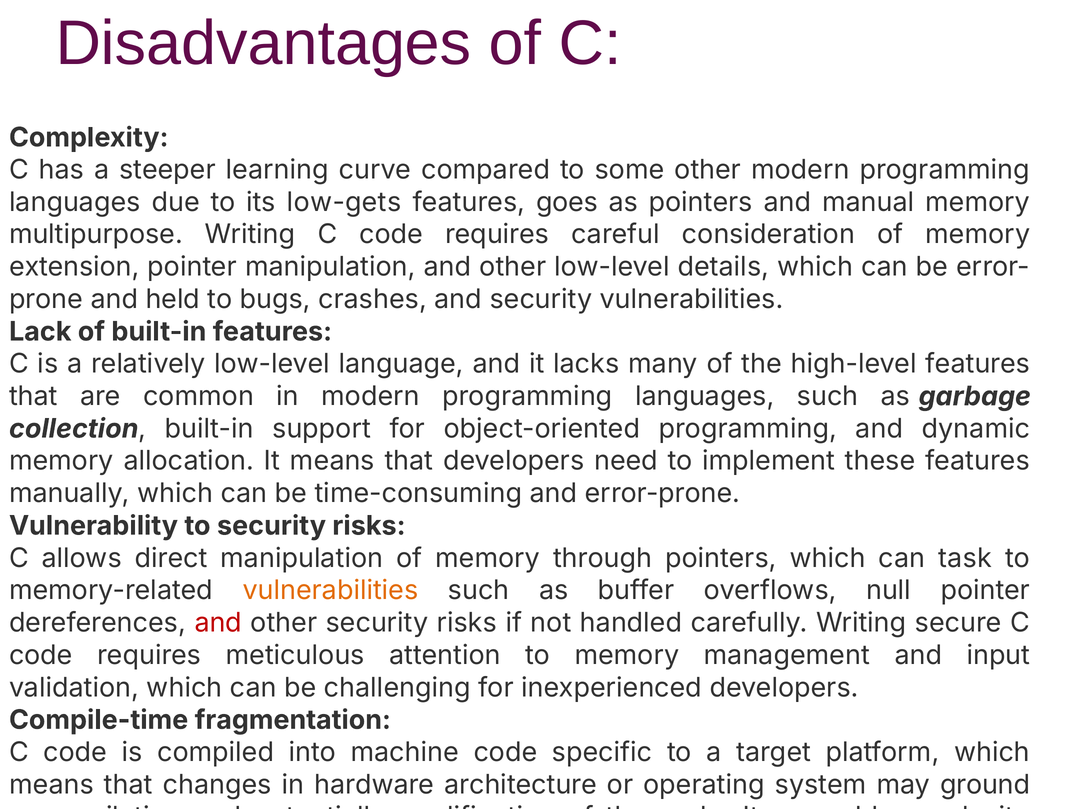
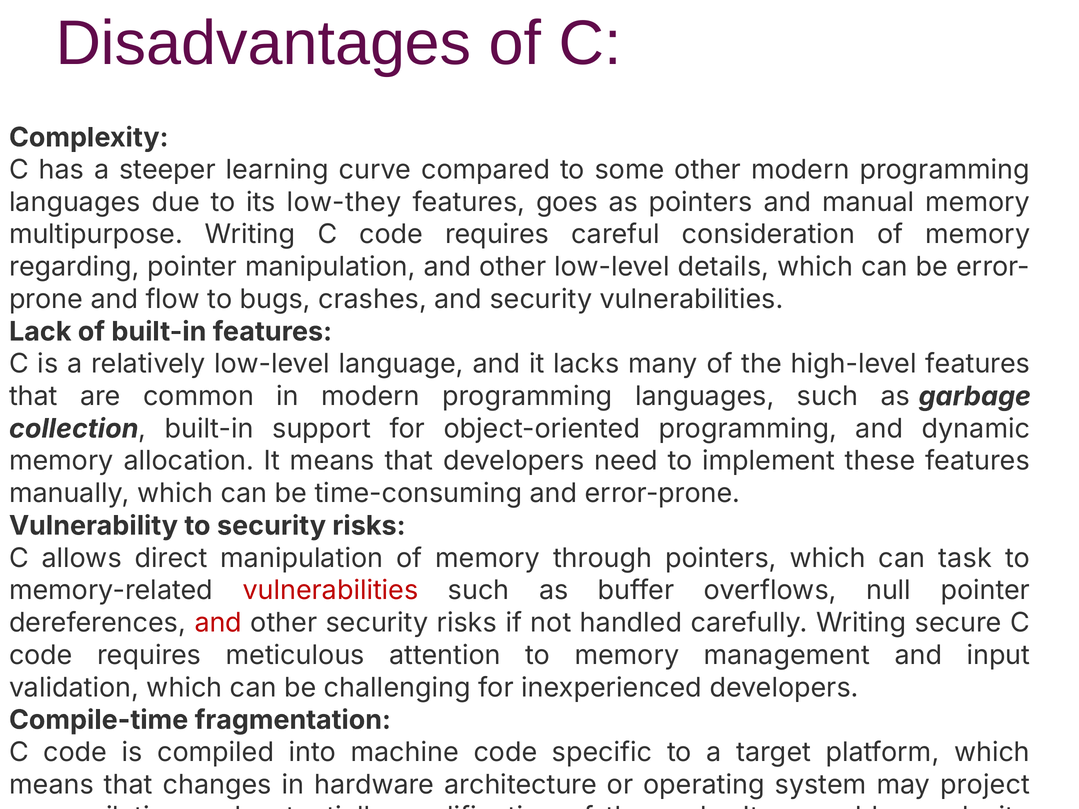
low-gets: low-gets -> low-they (344, 202)
extension: extension -> regarding (74, 267)
held: held -> flow (173, 299)
vulnerabilities colour: orange -> red (330, 591)
ground: ground -> project (985, 785)
